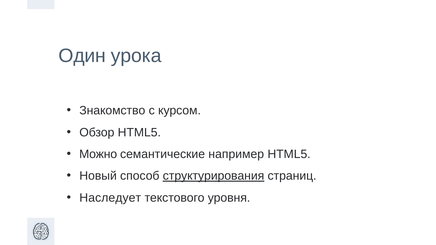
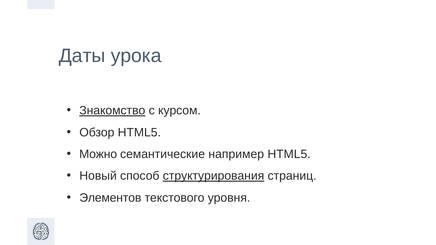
Один: Один -> Даты (82, 56)
Знакомство underline: none -> present (112, 111)
Наследует: Наследует -> Элементов (110, 198)
